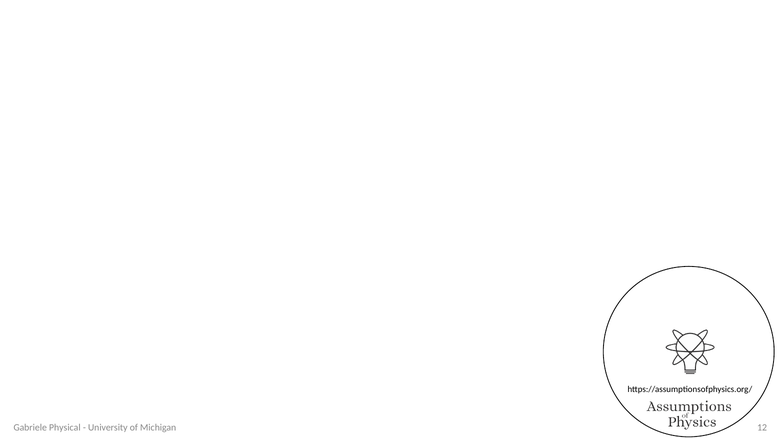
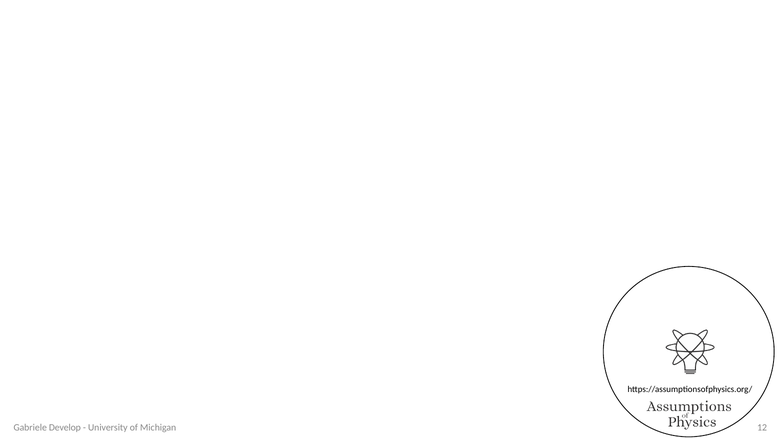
Physical: Physical -> Develop (65, 428)
